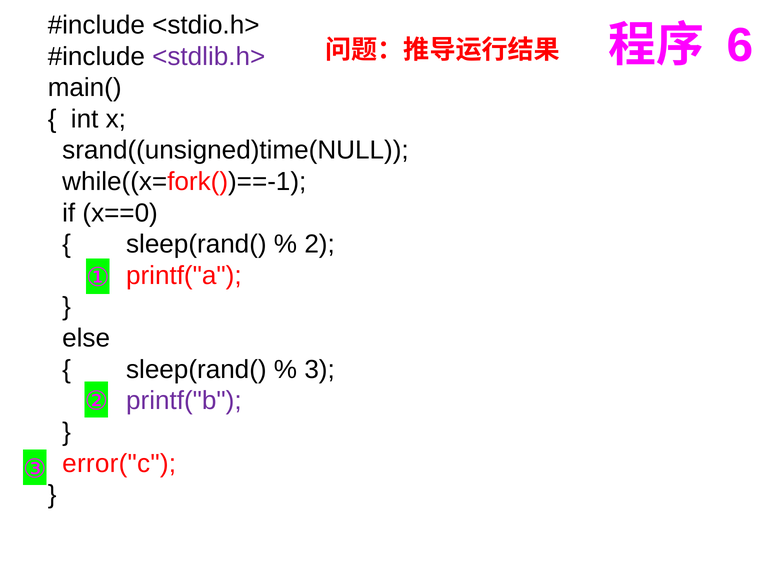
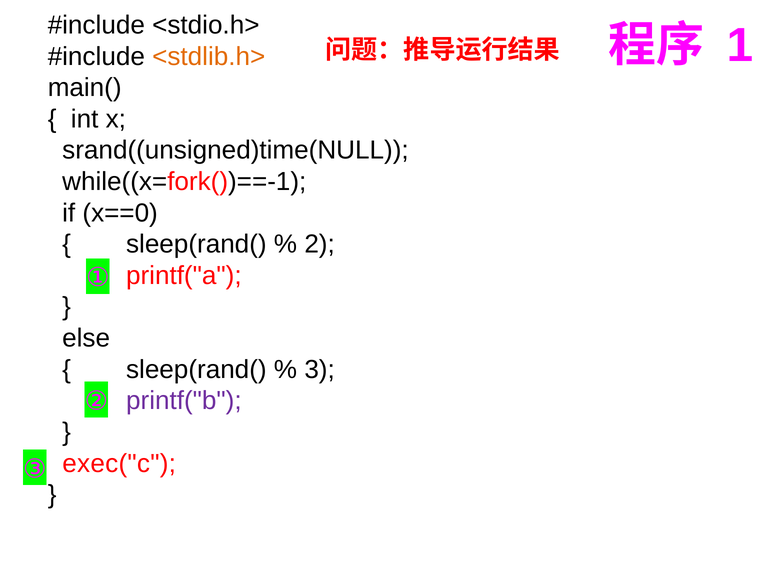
6: 6 -> 1 (740, 45)
<stdlib.h> colour: purple -> orange (209, 56)
error("c: error("c -> exec("c (119, 464)
